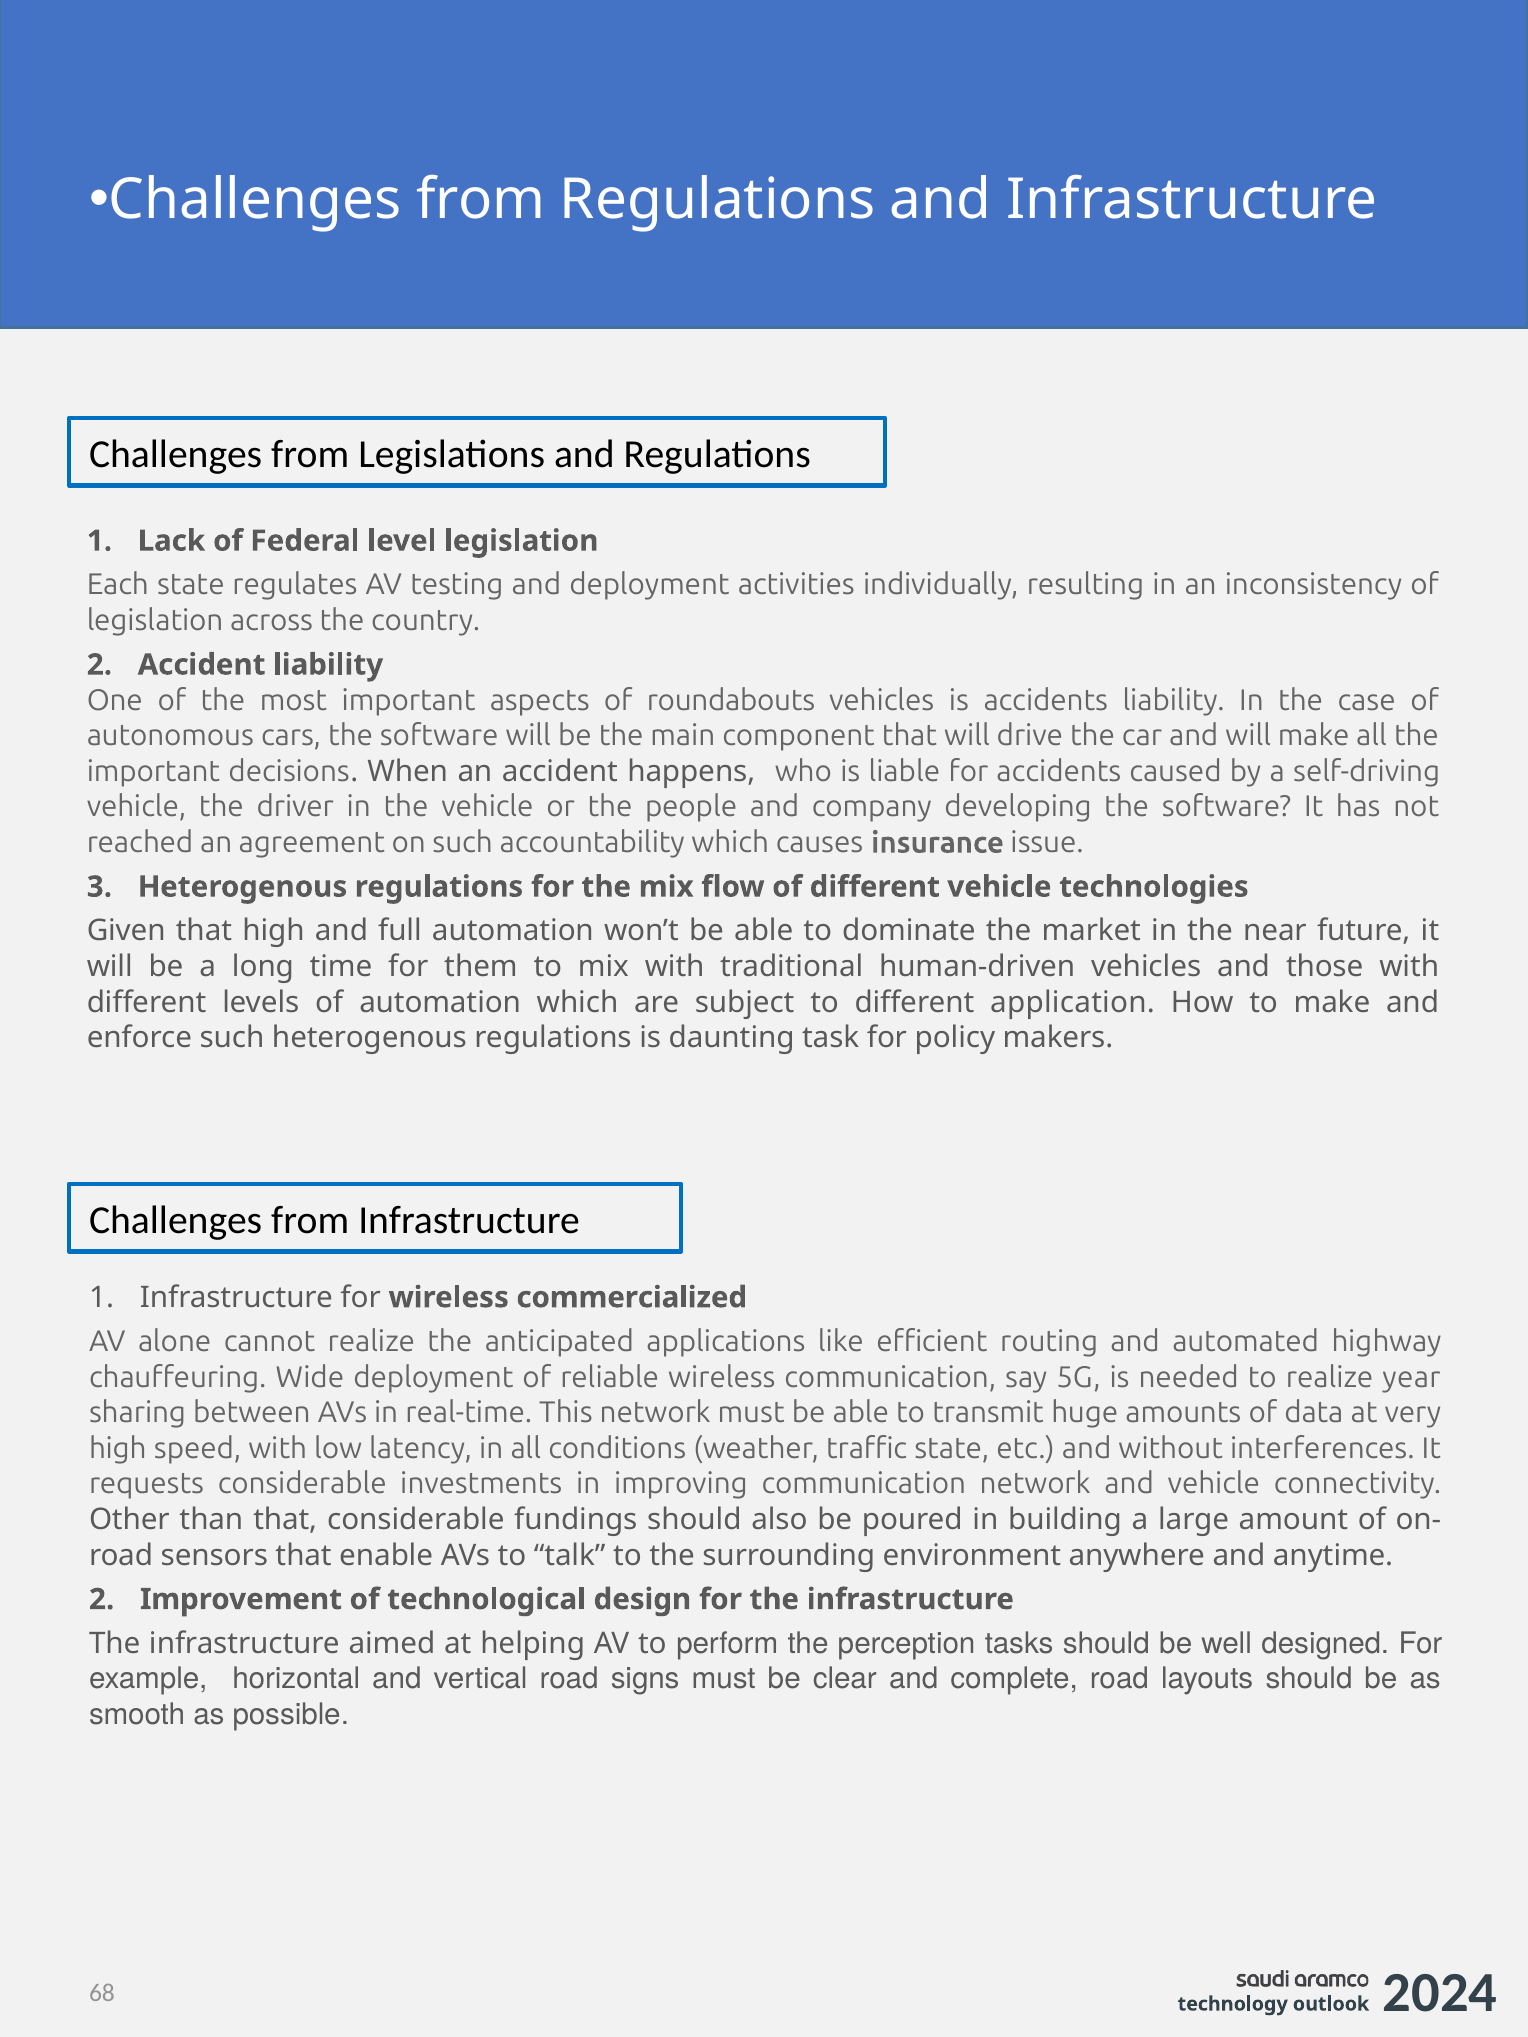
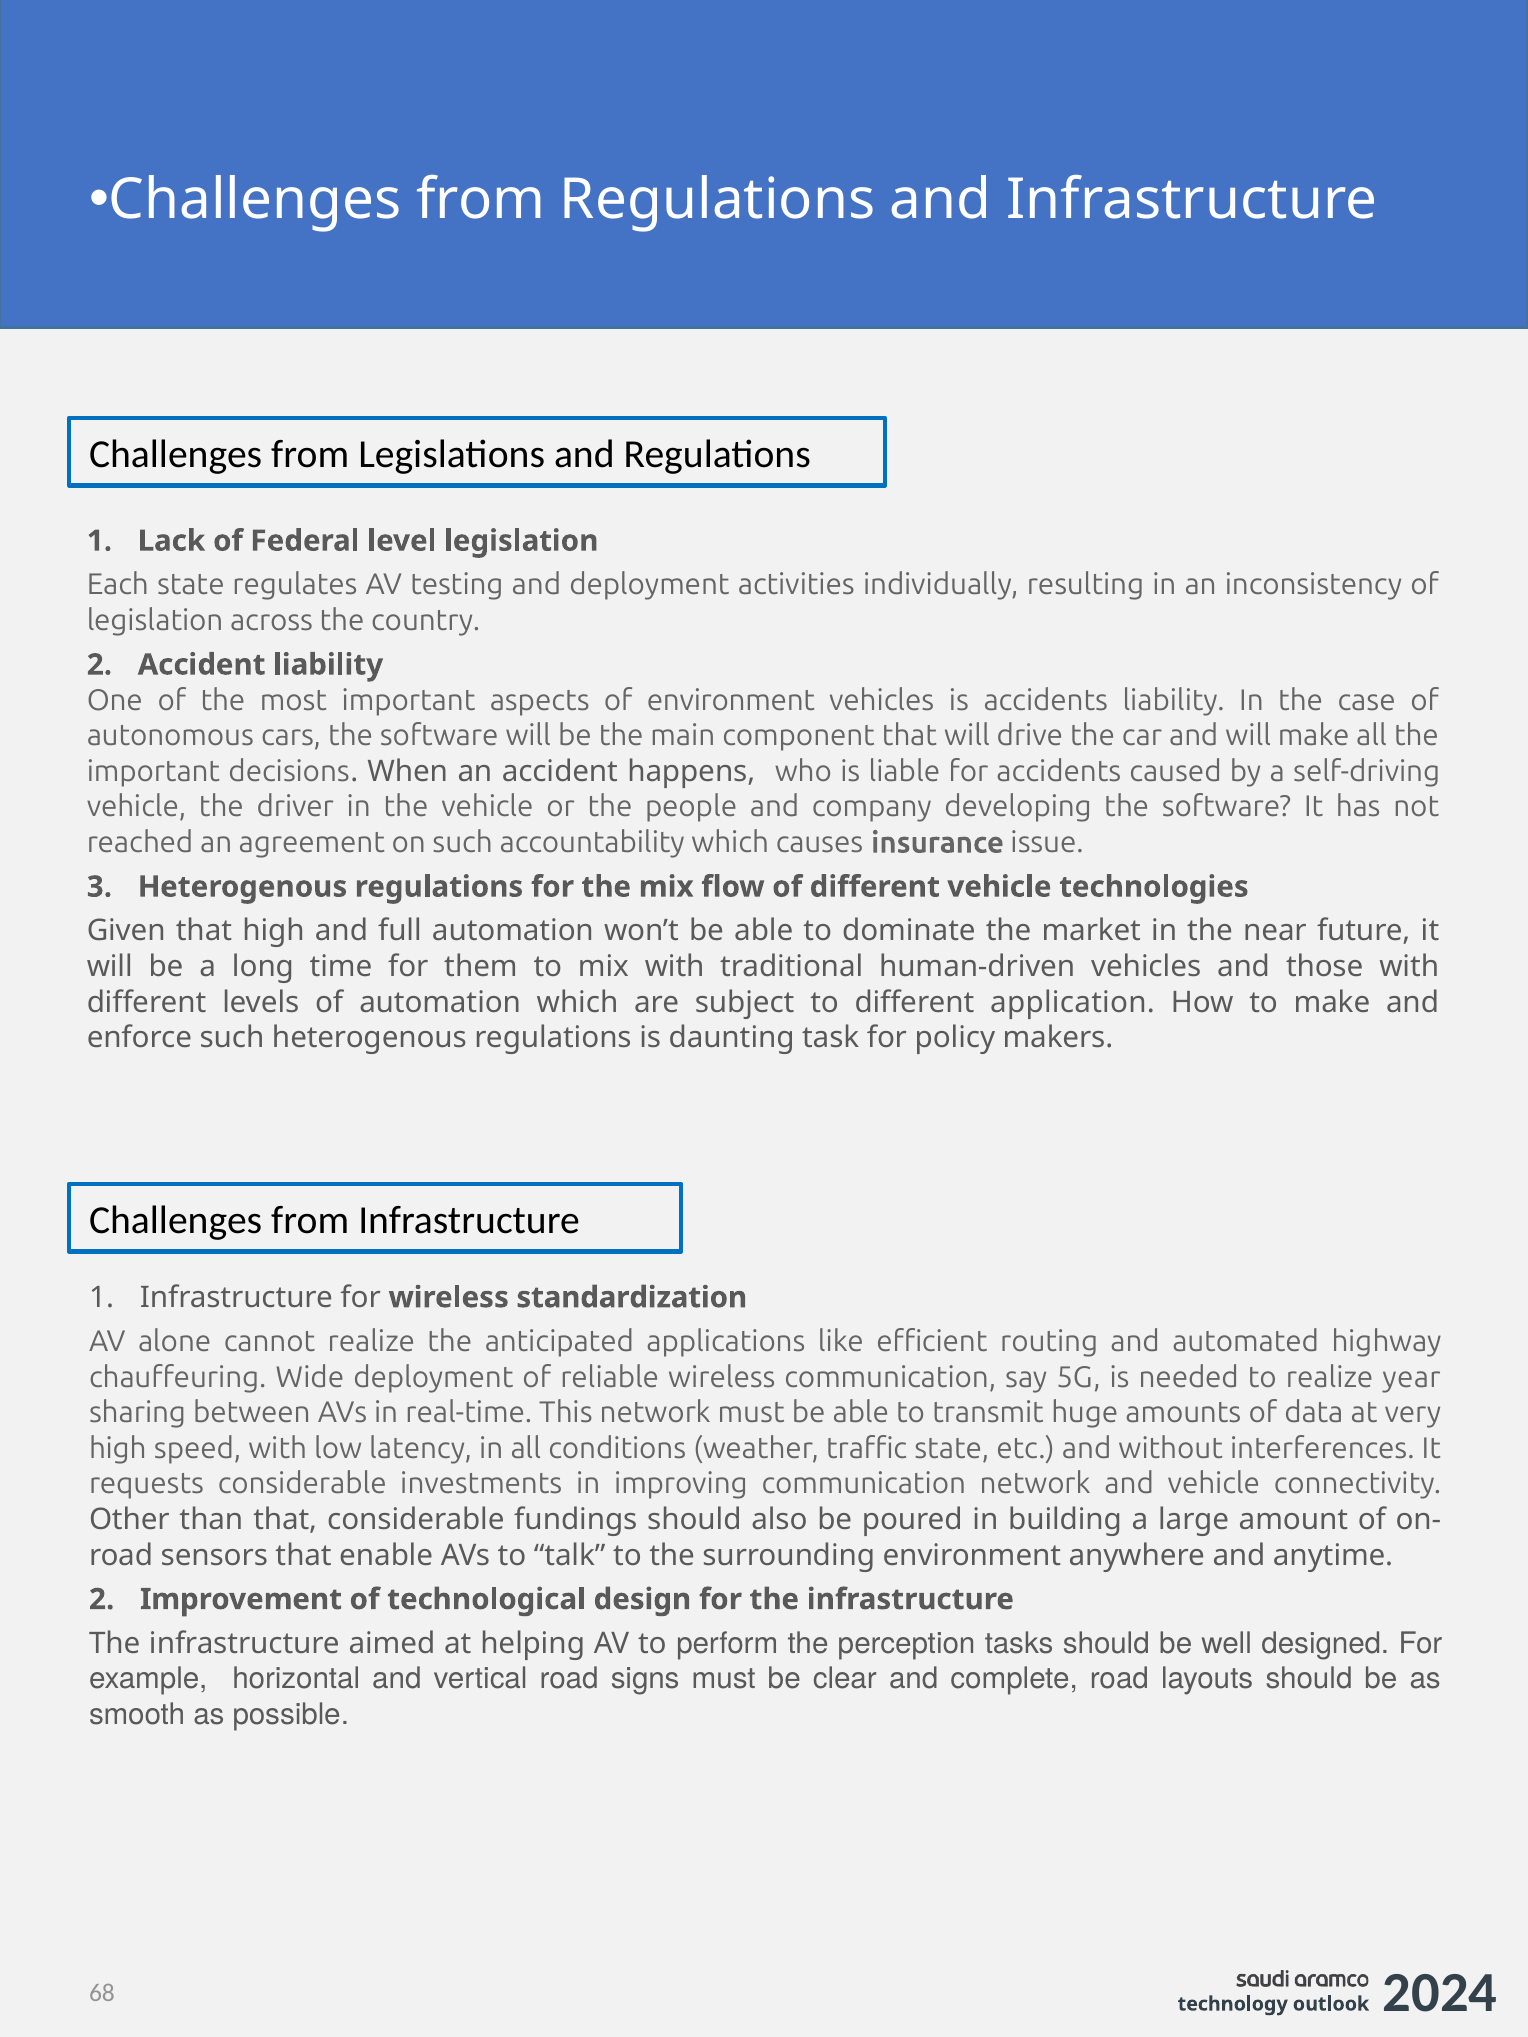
of roundabouts: roundabouts -> environment (731, 700)
commercialized: commercialized -> standardization (632, 1298)
